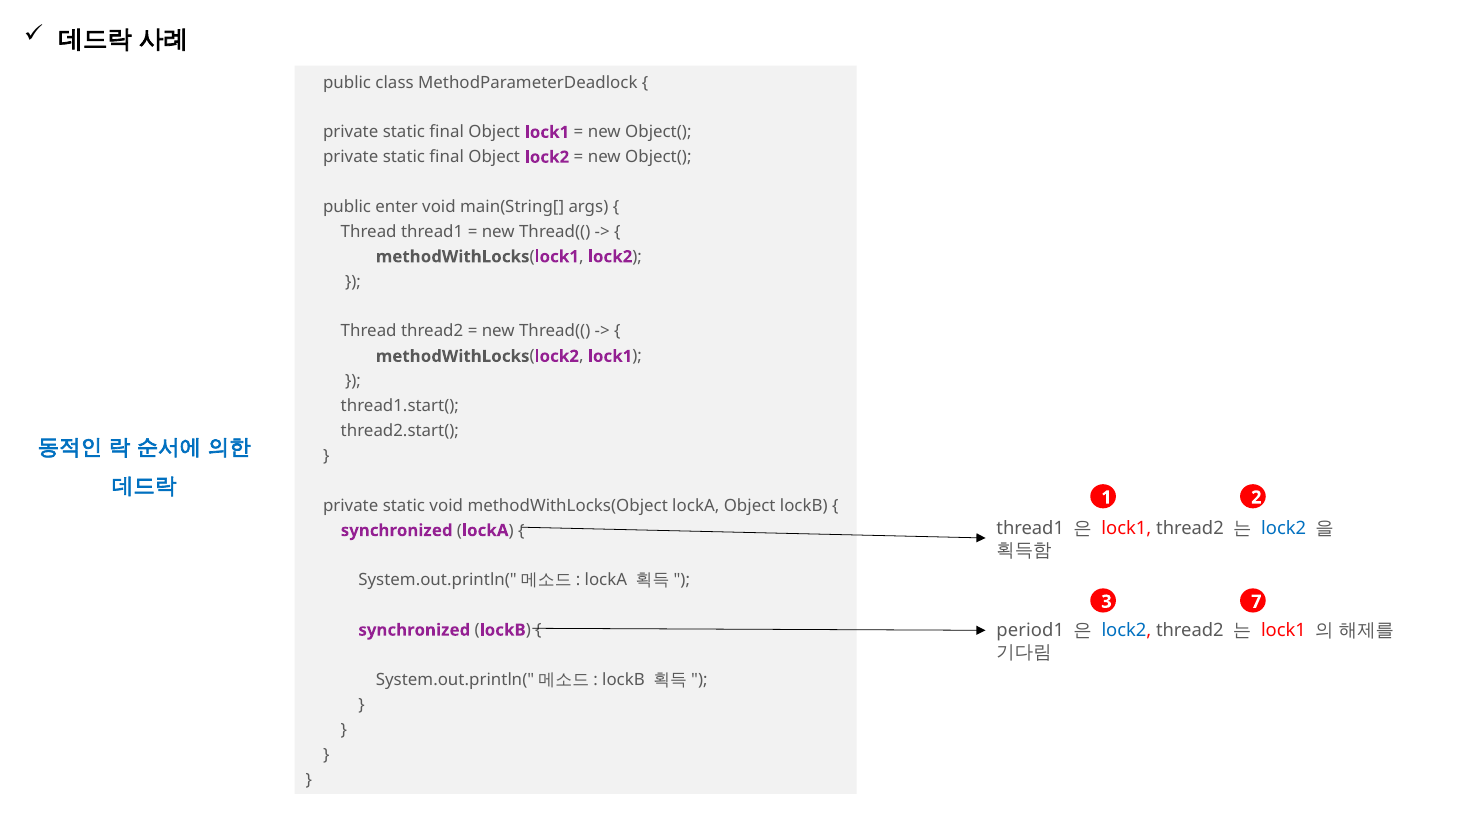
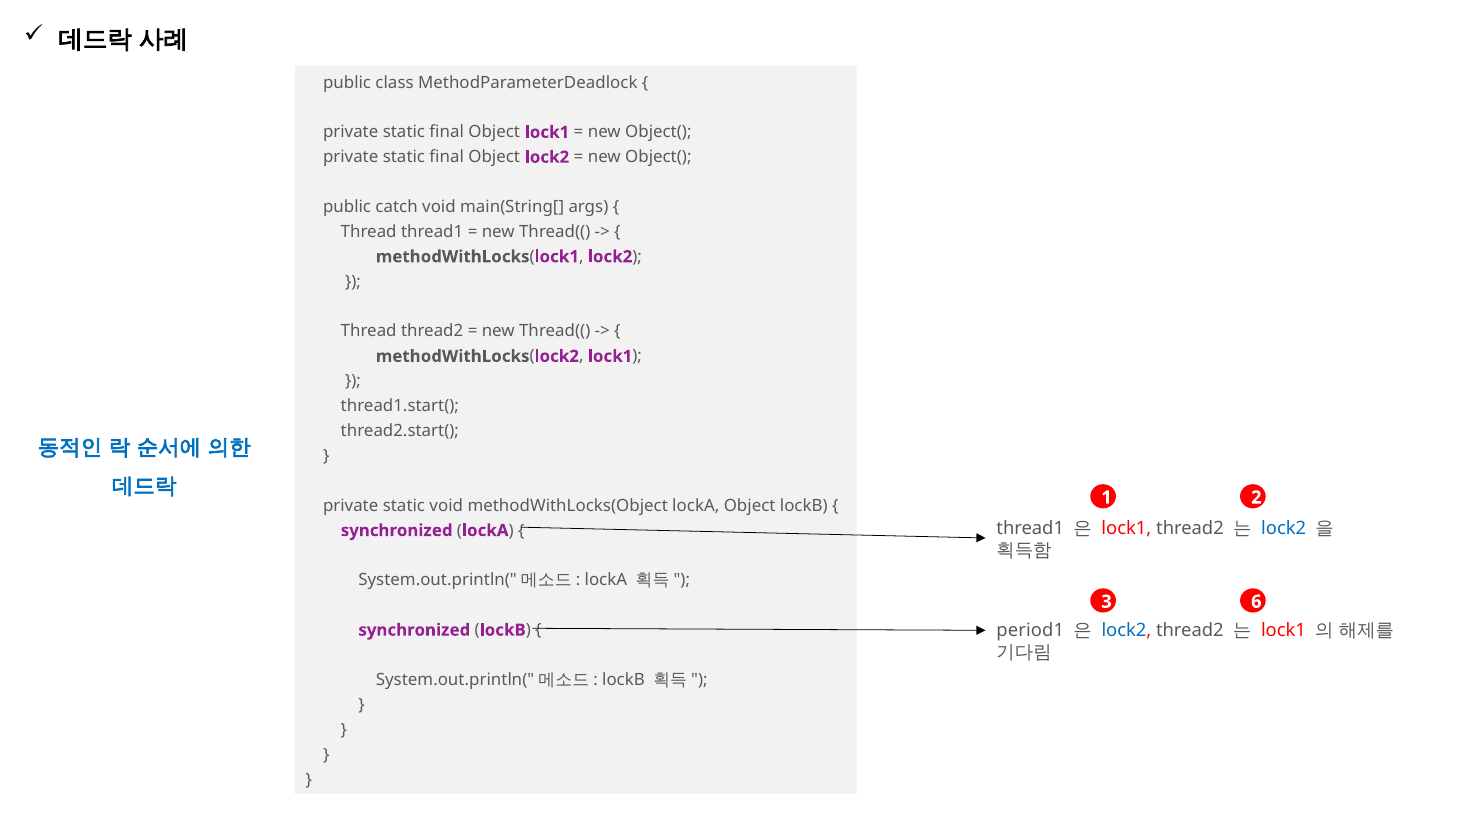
enter: enter -> catch (397, 207)
7: 7 -> 6 (1256, 601)
